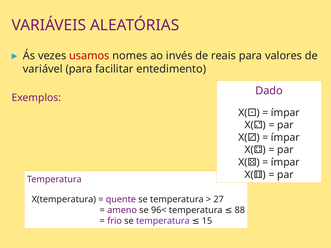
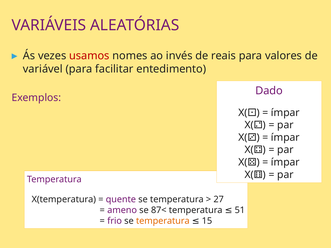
96<: 96< -> 87< (159, 210)
88: 88 -> 51 (240, 210)
temperatura colour: purple -> orange (163, 221)
